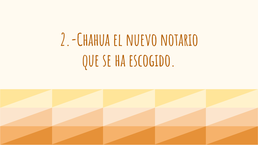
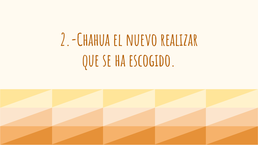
notario: notario -> realizar (179, 40)
